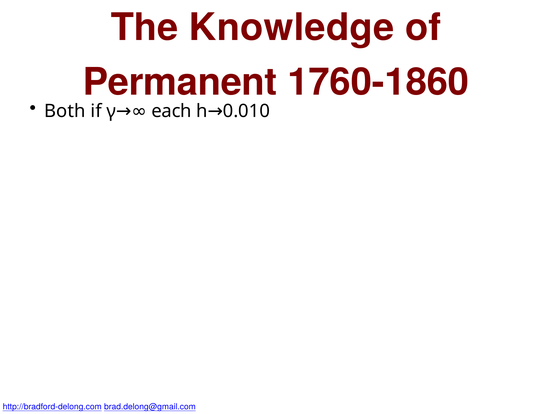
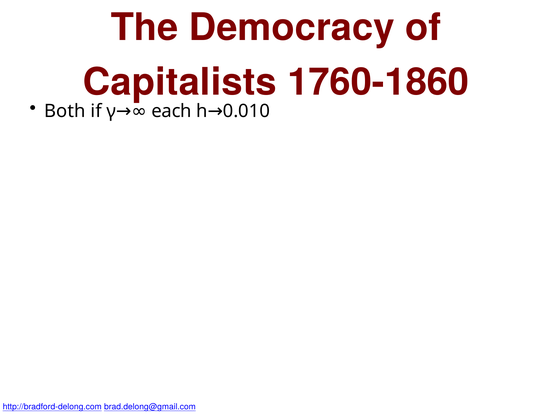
Knowledge: Knowledge -> Democracy (292, 28)
Permanent: Permanent -> Capitalists (180, 82)
